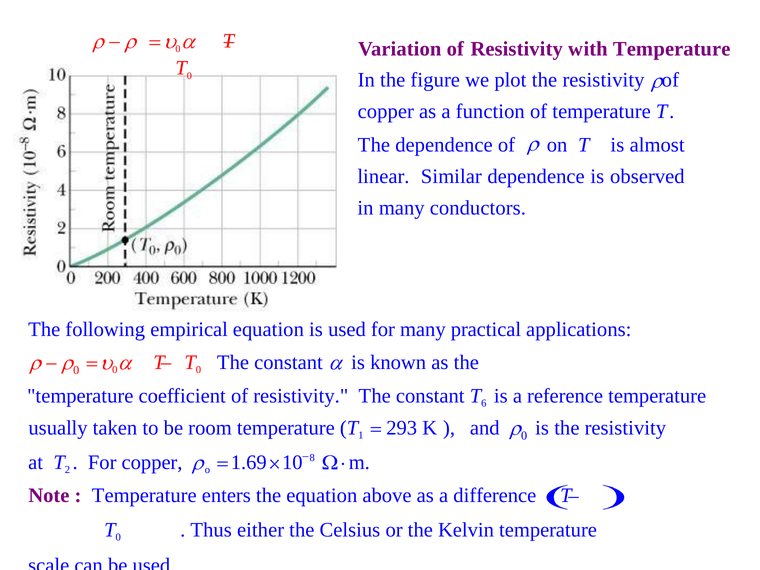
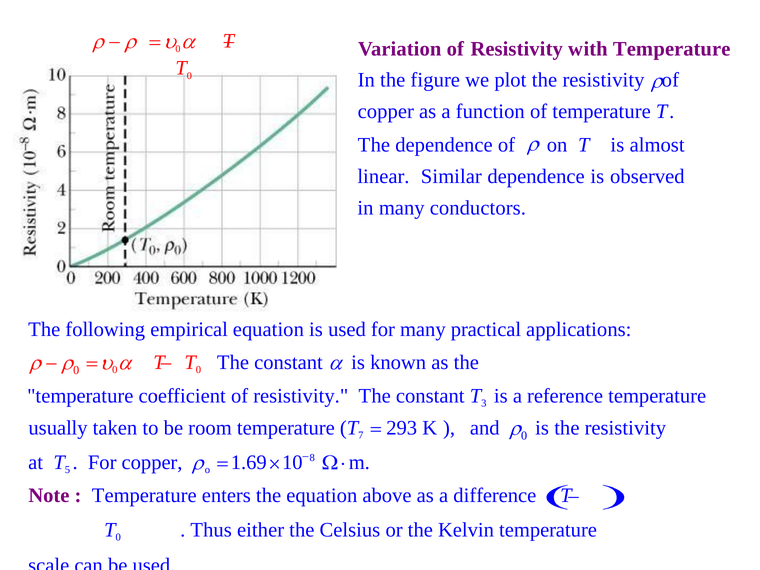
6: 6 -> 3 (484, 403)
1: 1 -> 7 (361, 435)
2: 2 -> 5 (67, 470)
